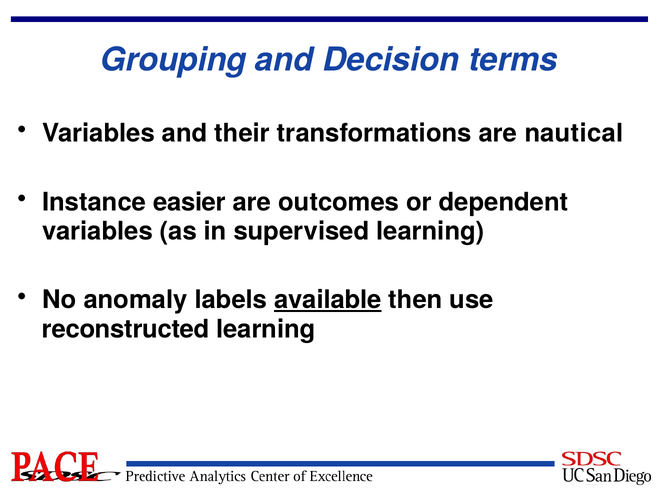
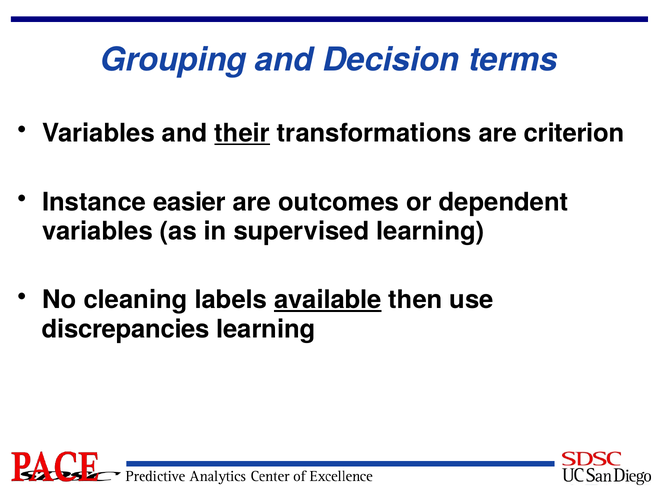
their underline: none -> present (242, 133)
nautical: nautical -> criterion (574, 133)
anomaly: anomaly -> cleaning (136, 300)
reconstructed: reconstructed -> discrepancies (126, 329)
